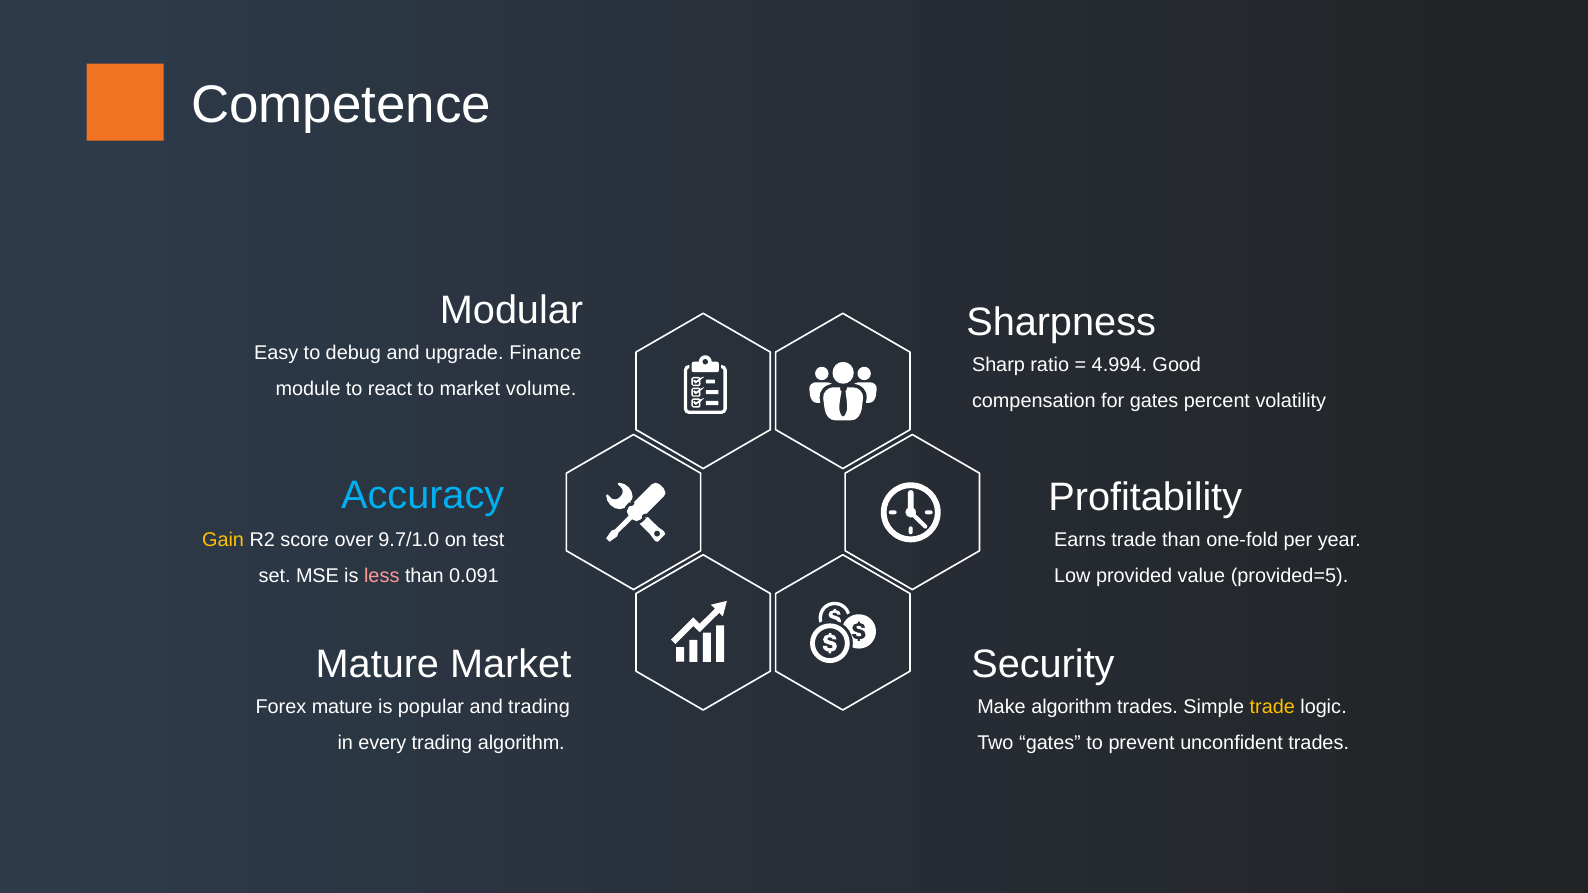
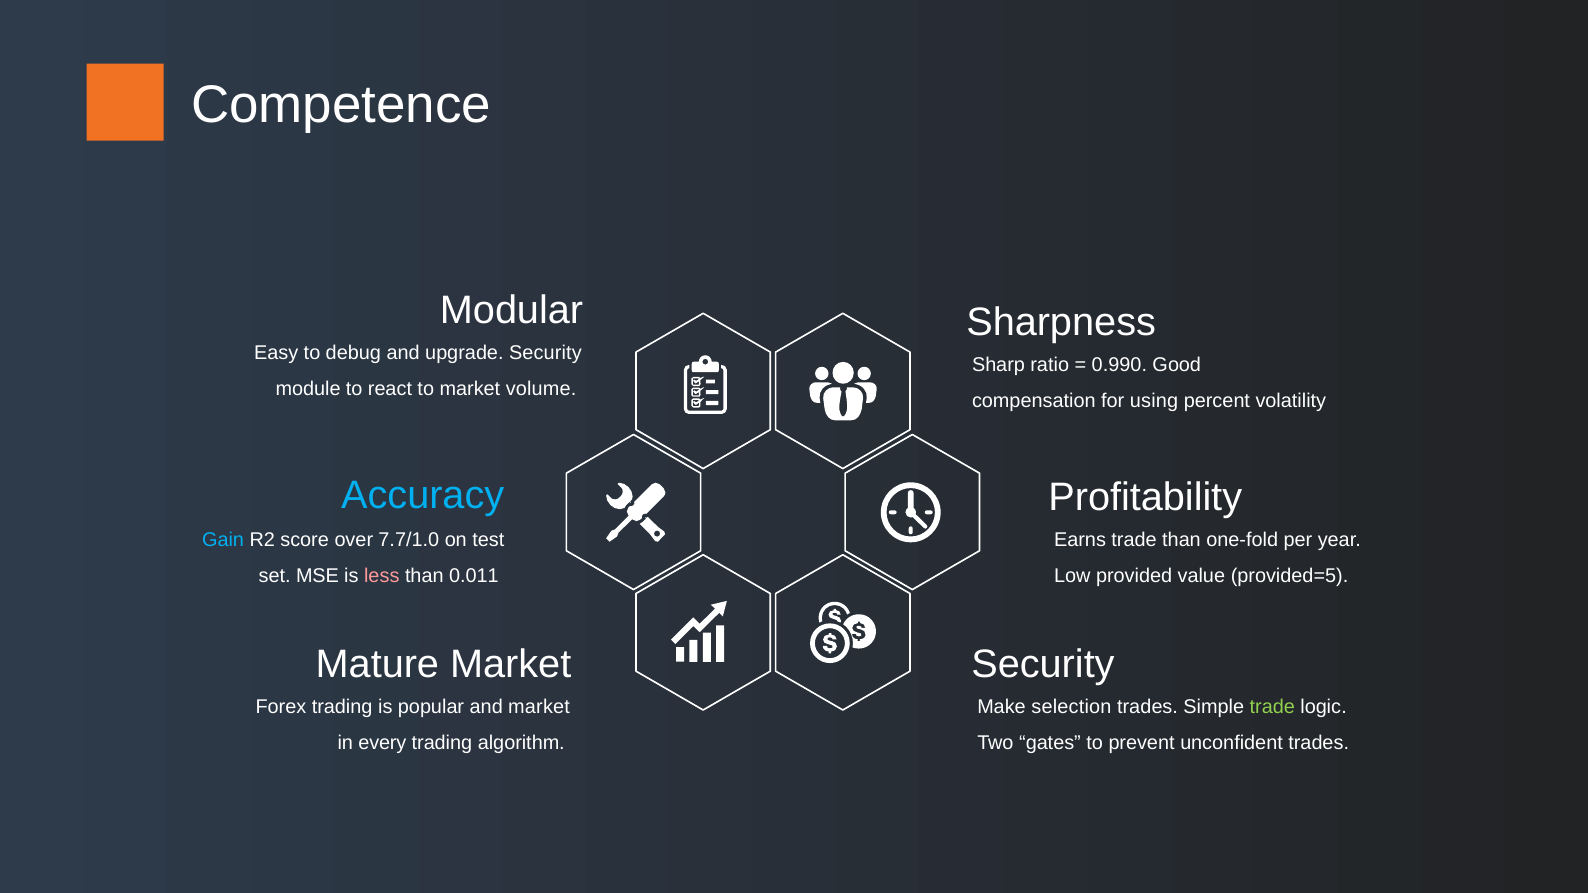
upgrade Finance: Finance -> Security (545, 353)
4.994: 4.994 -> 0.990 (1119, 365)
for gates: gates -> using (1154, 401)
Gain colour: yellow -> light blue (223, 541)
9.7/1.0: 9.7/1.0 -> 7.7/1.0 (409, 541)
0.091: 0.091 -> 0.011 (474, 576)
Make algorithm: algorithm -> selection (1071, 707)
trade colour: yellow -> light green (1272, 707)
Forex mature: mature -> trading (342, 707)
and trading: trading -> market (539, 707)
